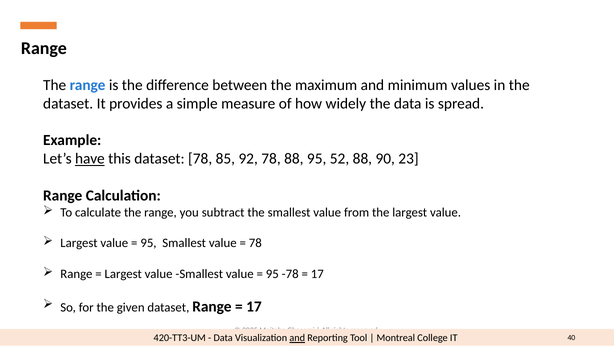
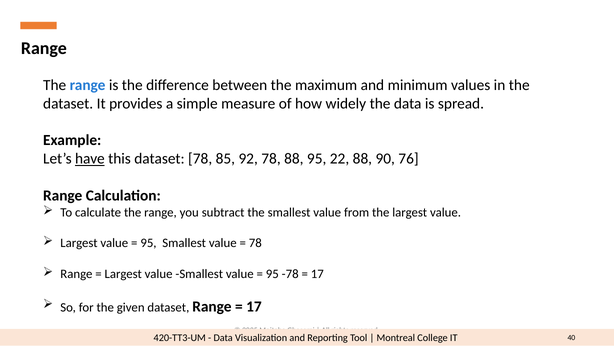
52: 52 -> 22 (340, 158)
23: 23 -> 76 (408, 158)
and underline: present -> none (297, 337)
